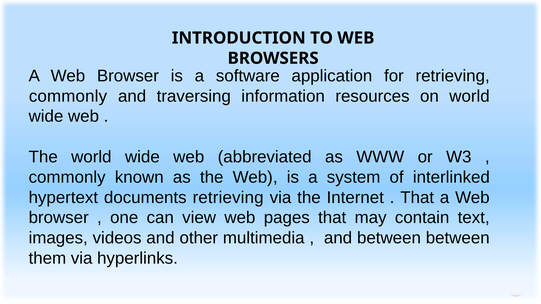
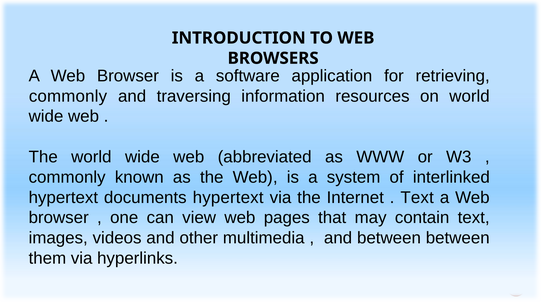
documents retrieving: retrieving -> hypertext (228, 198)
That: That -> Text (417, 198)
